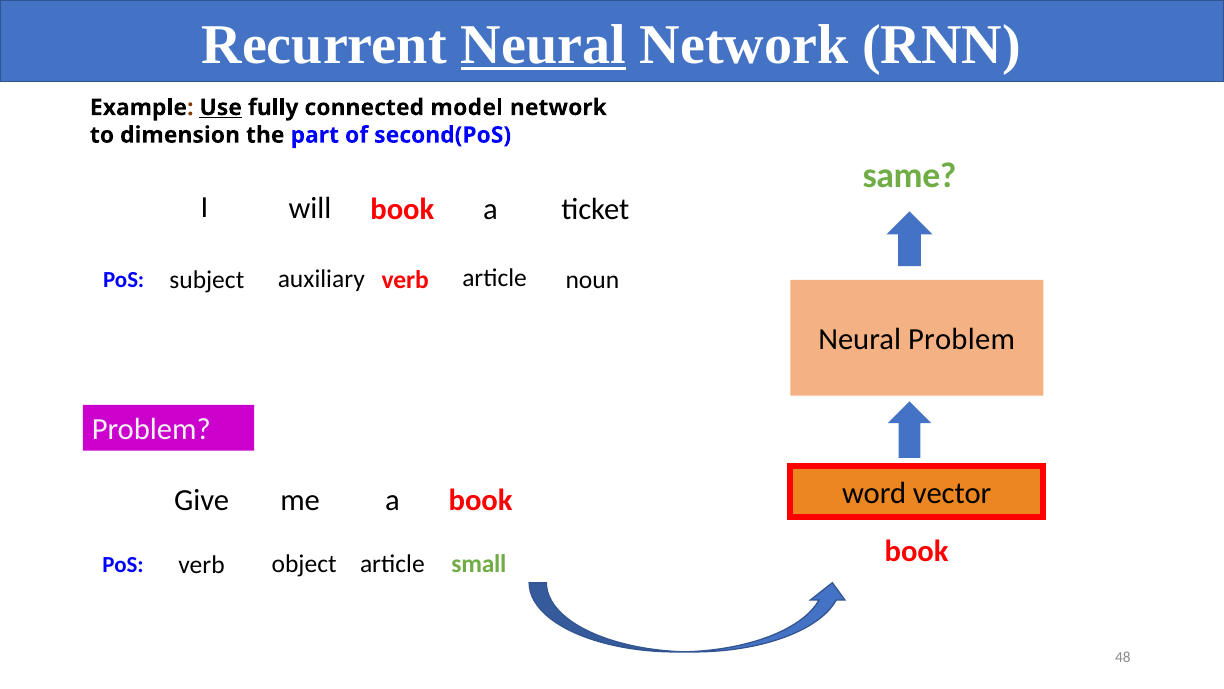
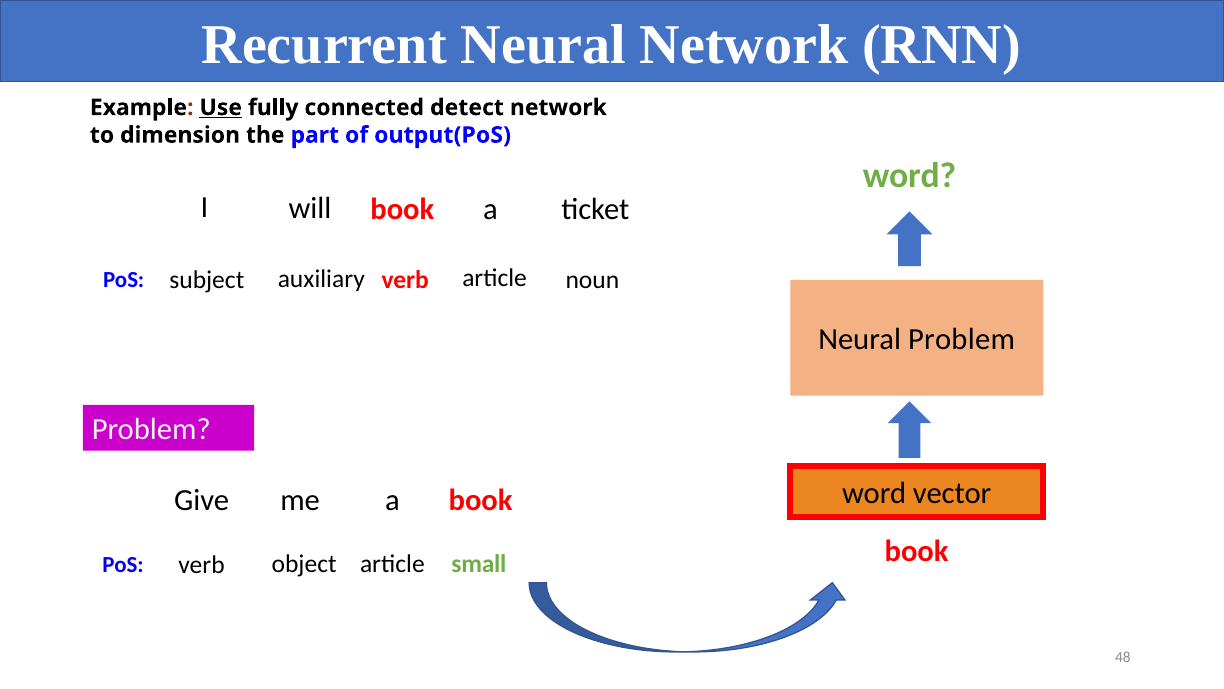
Neural underline: present -> none (543, 44)
model: model -> detect (467, 107)
second(PoS: second(PoS -> output(PoS (443, 135)
same: same -> word (909, 176)
